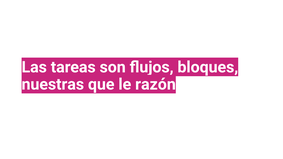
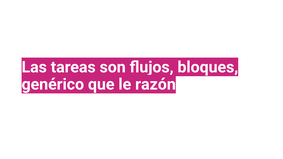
nuestras: nuestras -> genérico (53, 84)
